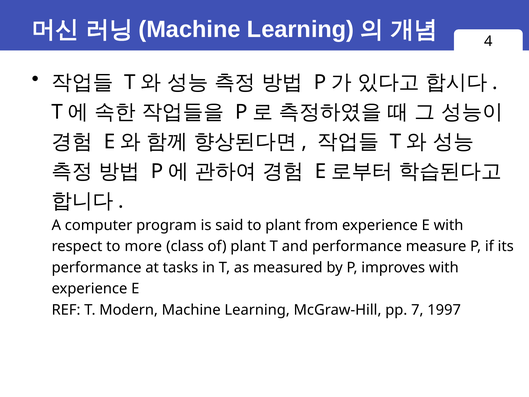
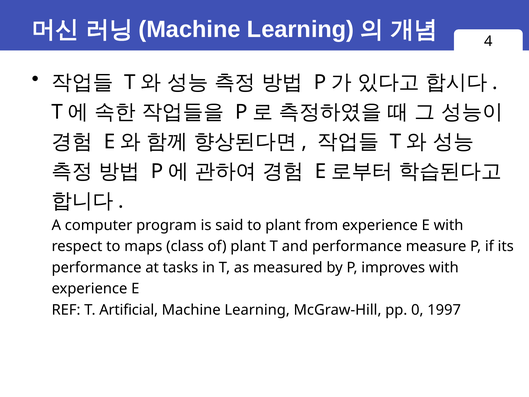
more: more -> maps (143, 246)
Modern: Modern -> Artificial (129, 310)
7: 7 -> 0 (417, 310)
